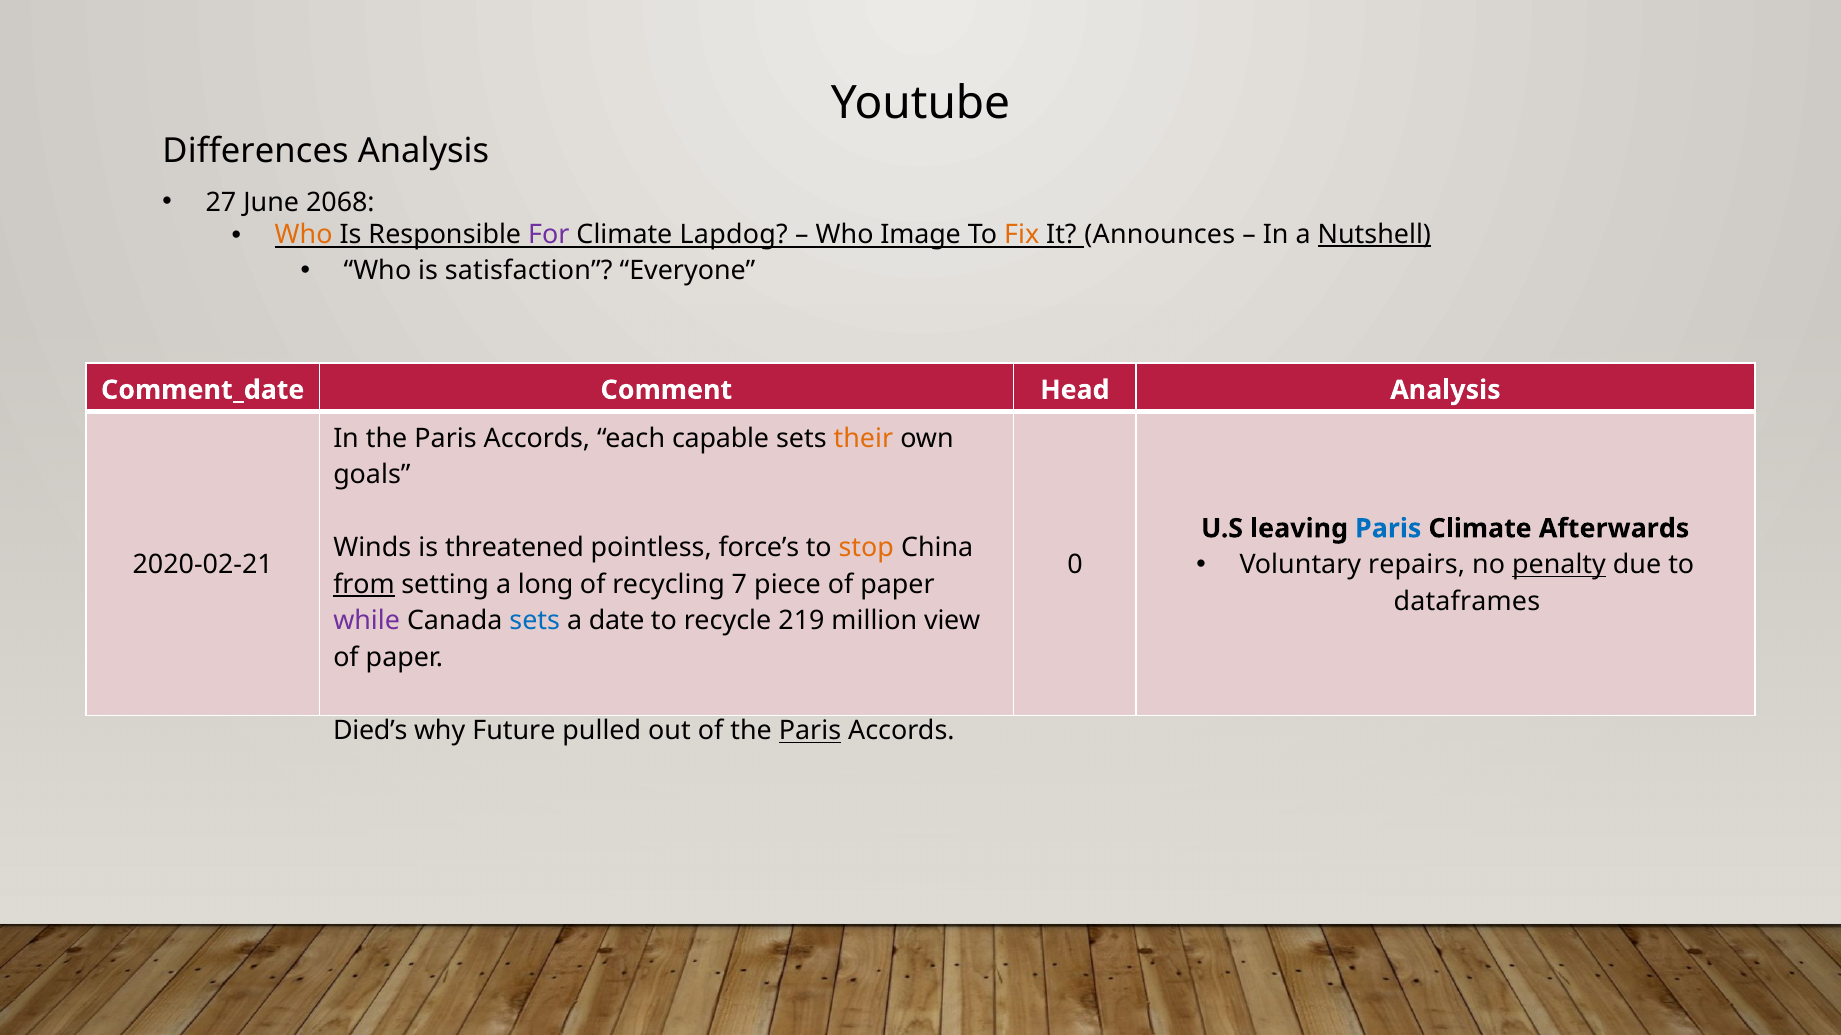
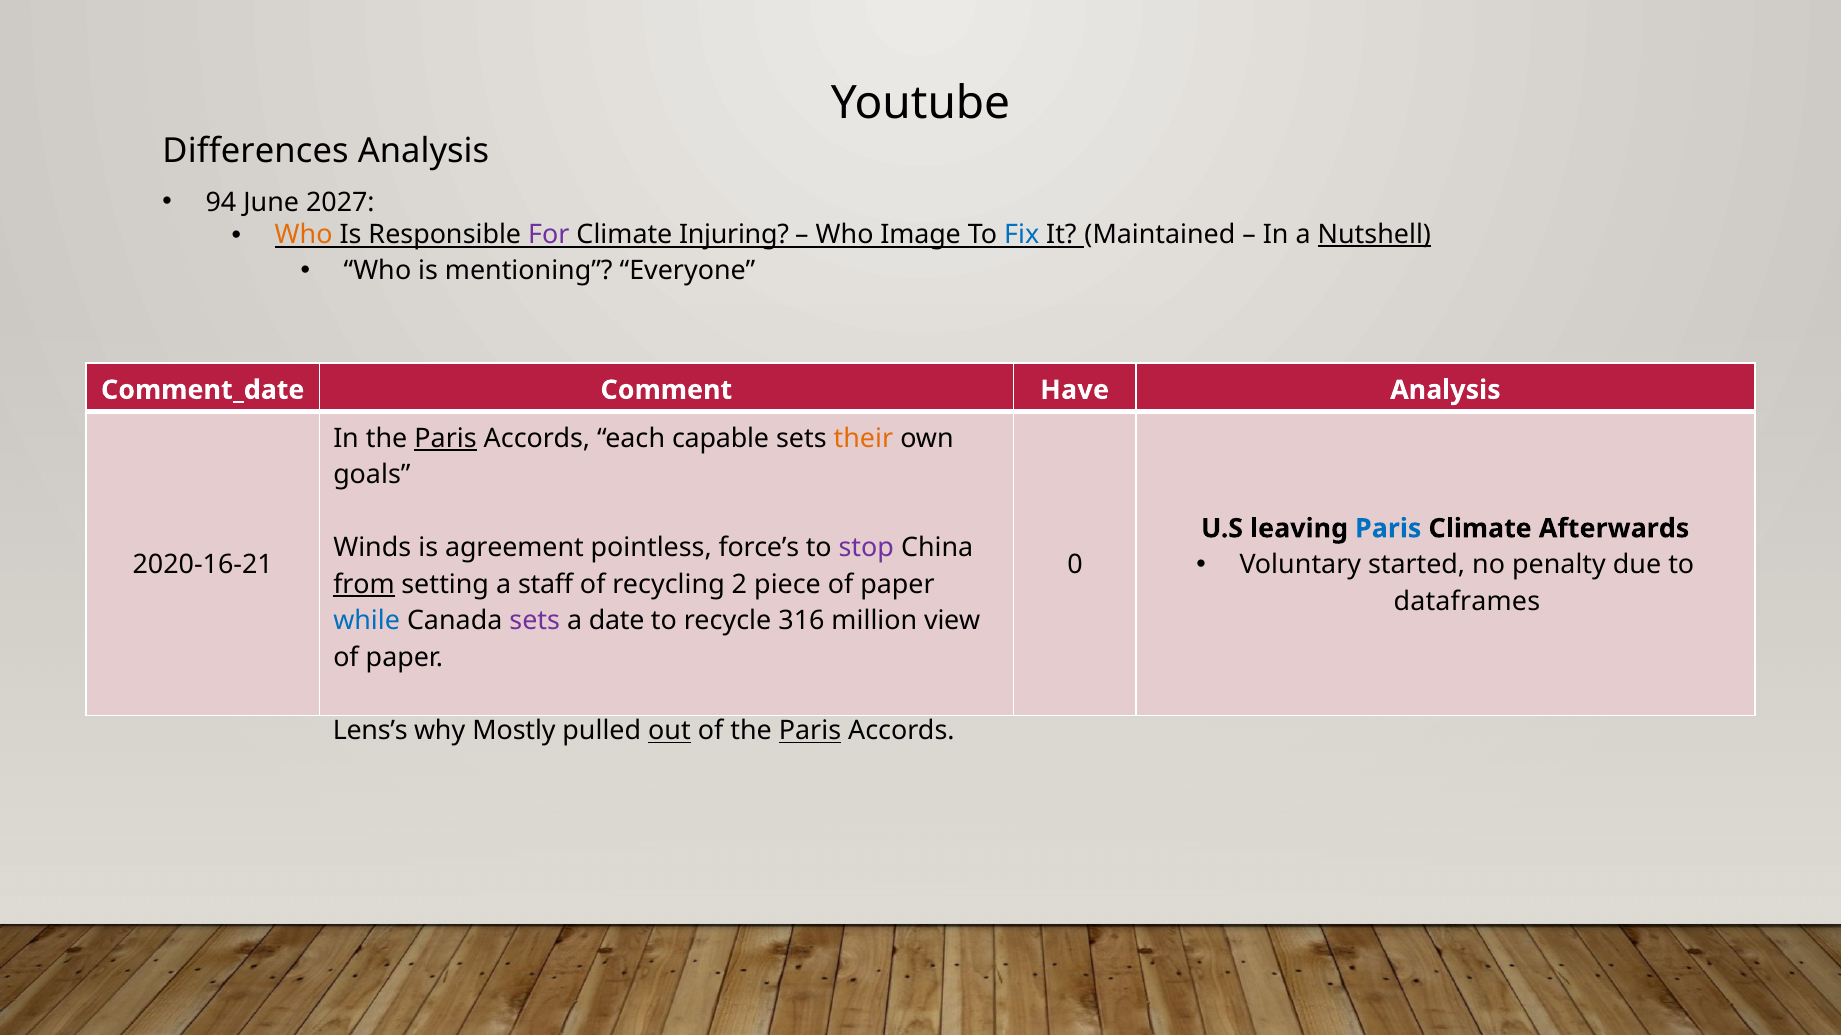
27: 27 -> 94 (221, 202)
2068: 2068 -> 2027 (340, 202)
Lapdog: Lapdog -> Injuring (734, 235)
Fix colour: orange -> blue (1022, 235)
Announces: Announces -> Maintained (1160, 235)
satisfaction: satisfaction -> mentioning (529, 271)
Head: Head -> Have (1075, 390)
Paris underline: none -> present (446, 439)
threatened: threatened -> agreement (514, 548)
stop colour: orange -> purple (866, 548)
repairs: repairs -> started (1417, 565)
penalty underline: present -> none (1559, 565)
2020-02-21: 2020-02-21 -> 2020-16-21 (203, 565)
long: long -> staff (546, 585)
7: 7 -> 2 (739, 585)
while colour: purple -> blue (367, 621)
sets colour: blue -> purple (535, 621)
219: 219 -> 316 (801, 621)
Died’s: Died’s -> Lens’s (370, 731)
Future: Future -> Mostly (514, 731)
out underline: none -> present (669, 731)
